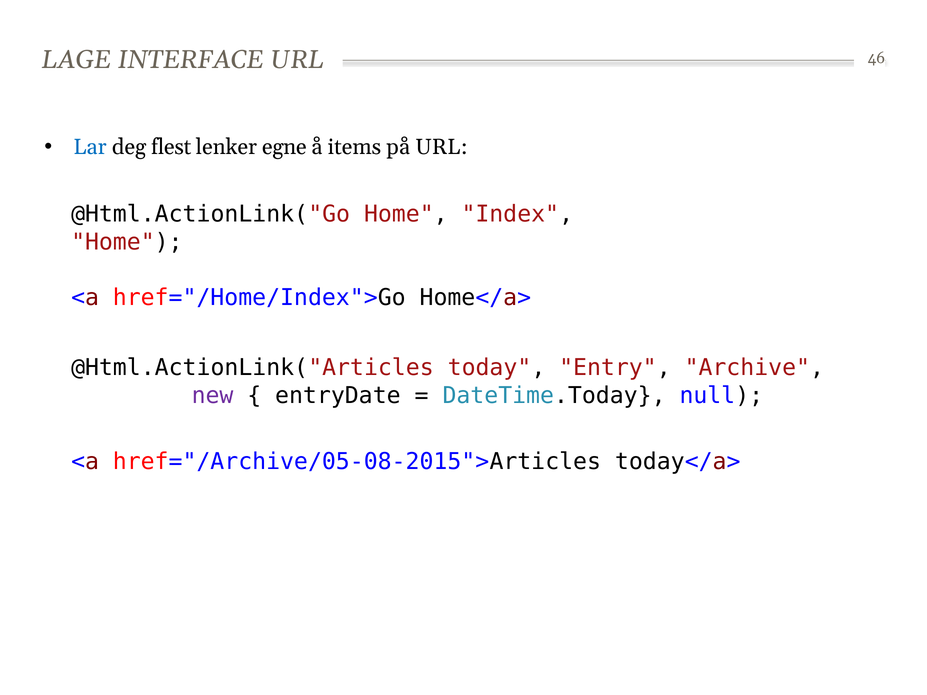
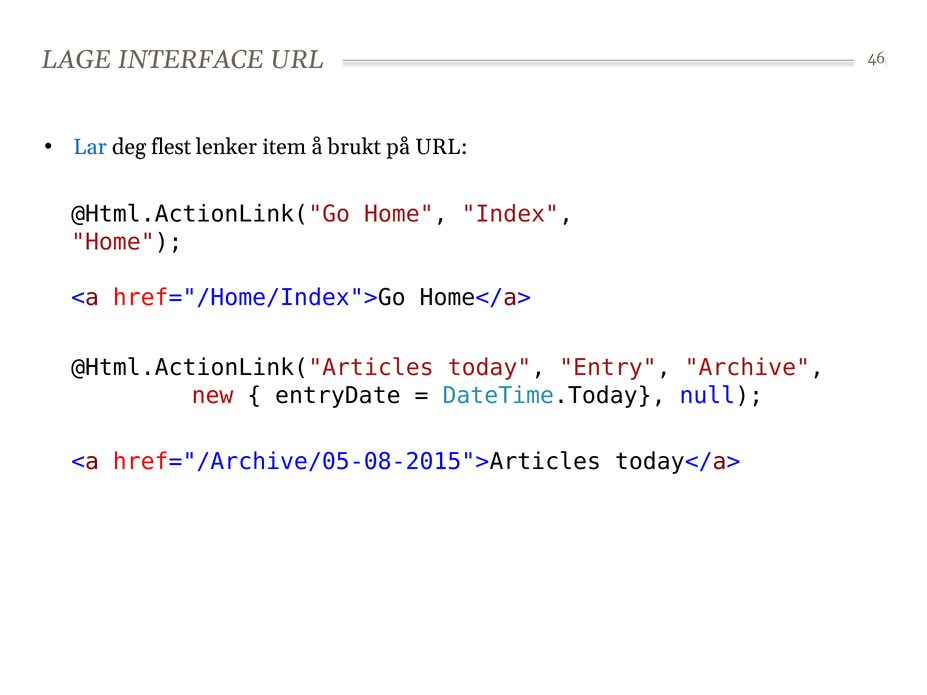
egne: egne -> item (284, 147)
items: items -> brukt (354, 147)
new colour: purple -> red (213, 396)
